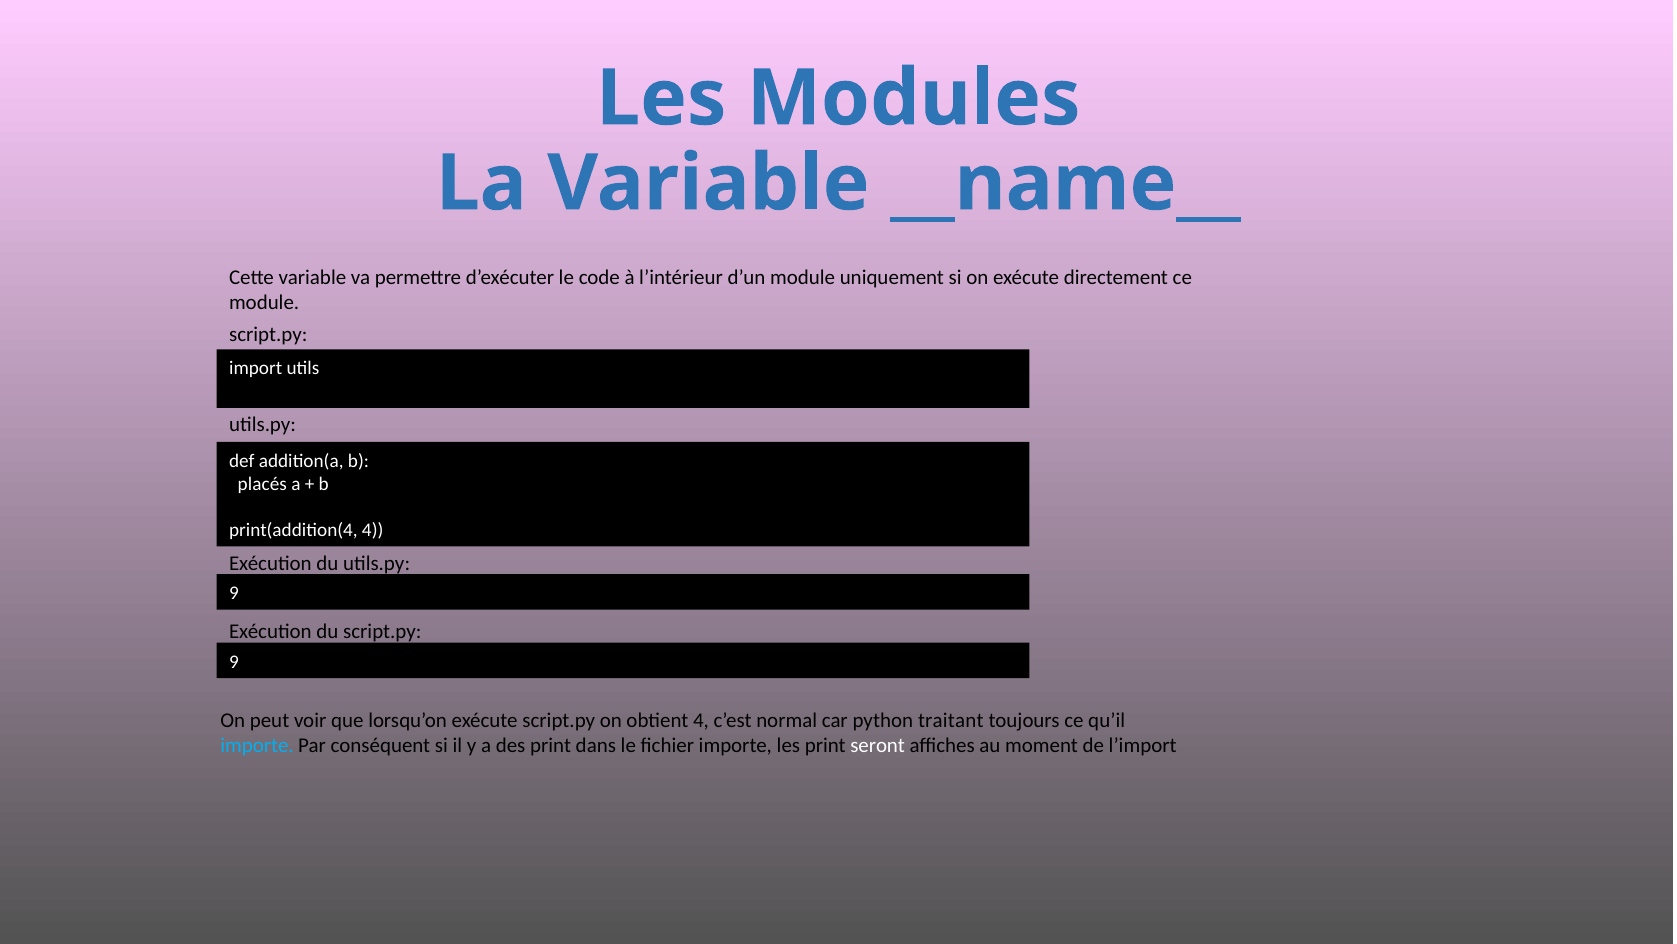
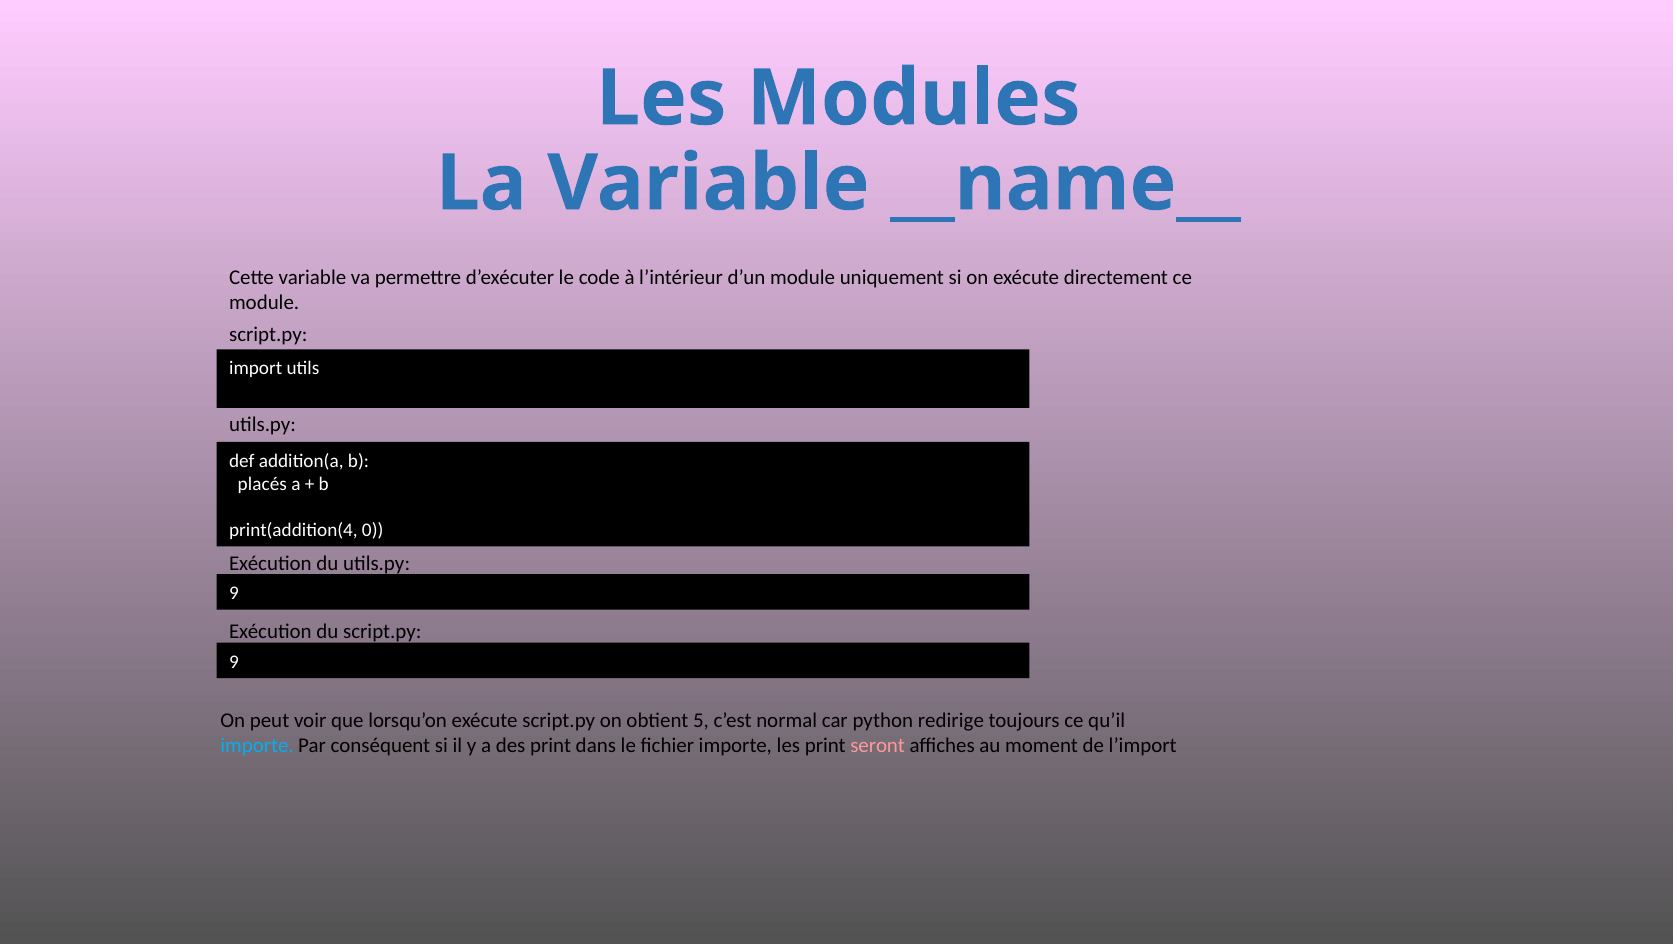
print(addition(4 4: 4 -> 0 (373, 530)
obtient 4: 4 -> 5 (701, 720)
traitant: traitant -> redirige (951, 720)
seront colour: white -> pink (878, 745)
